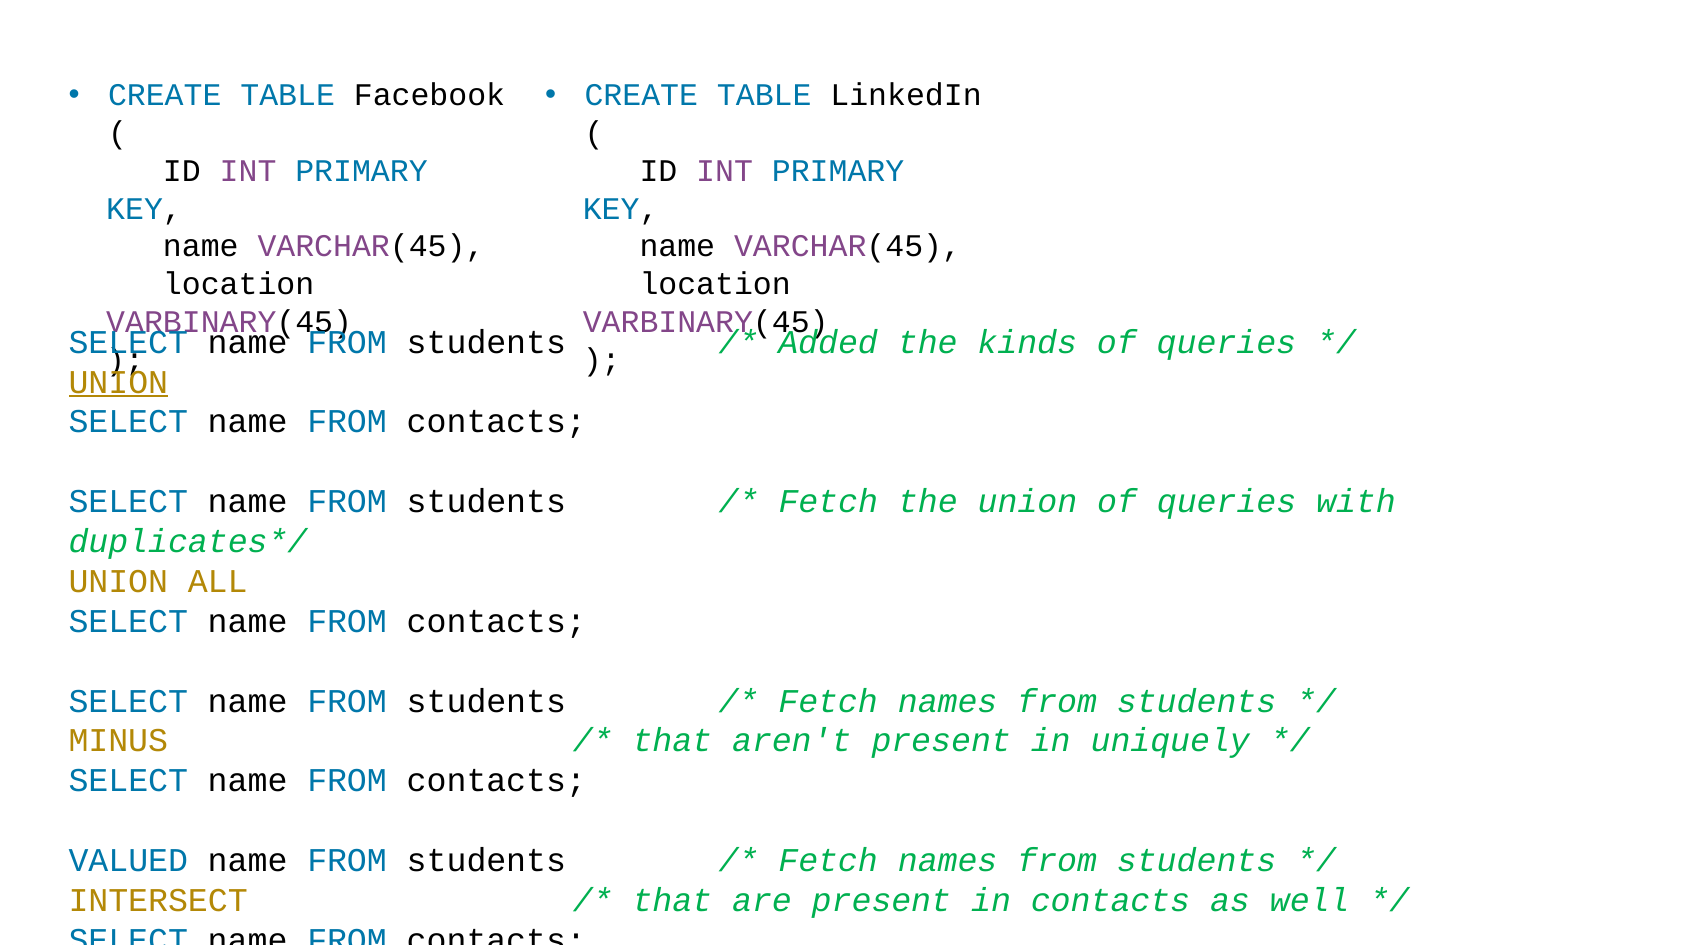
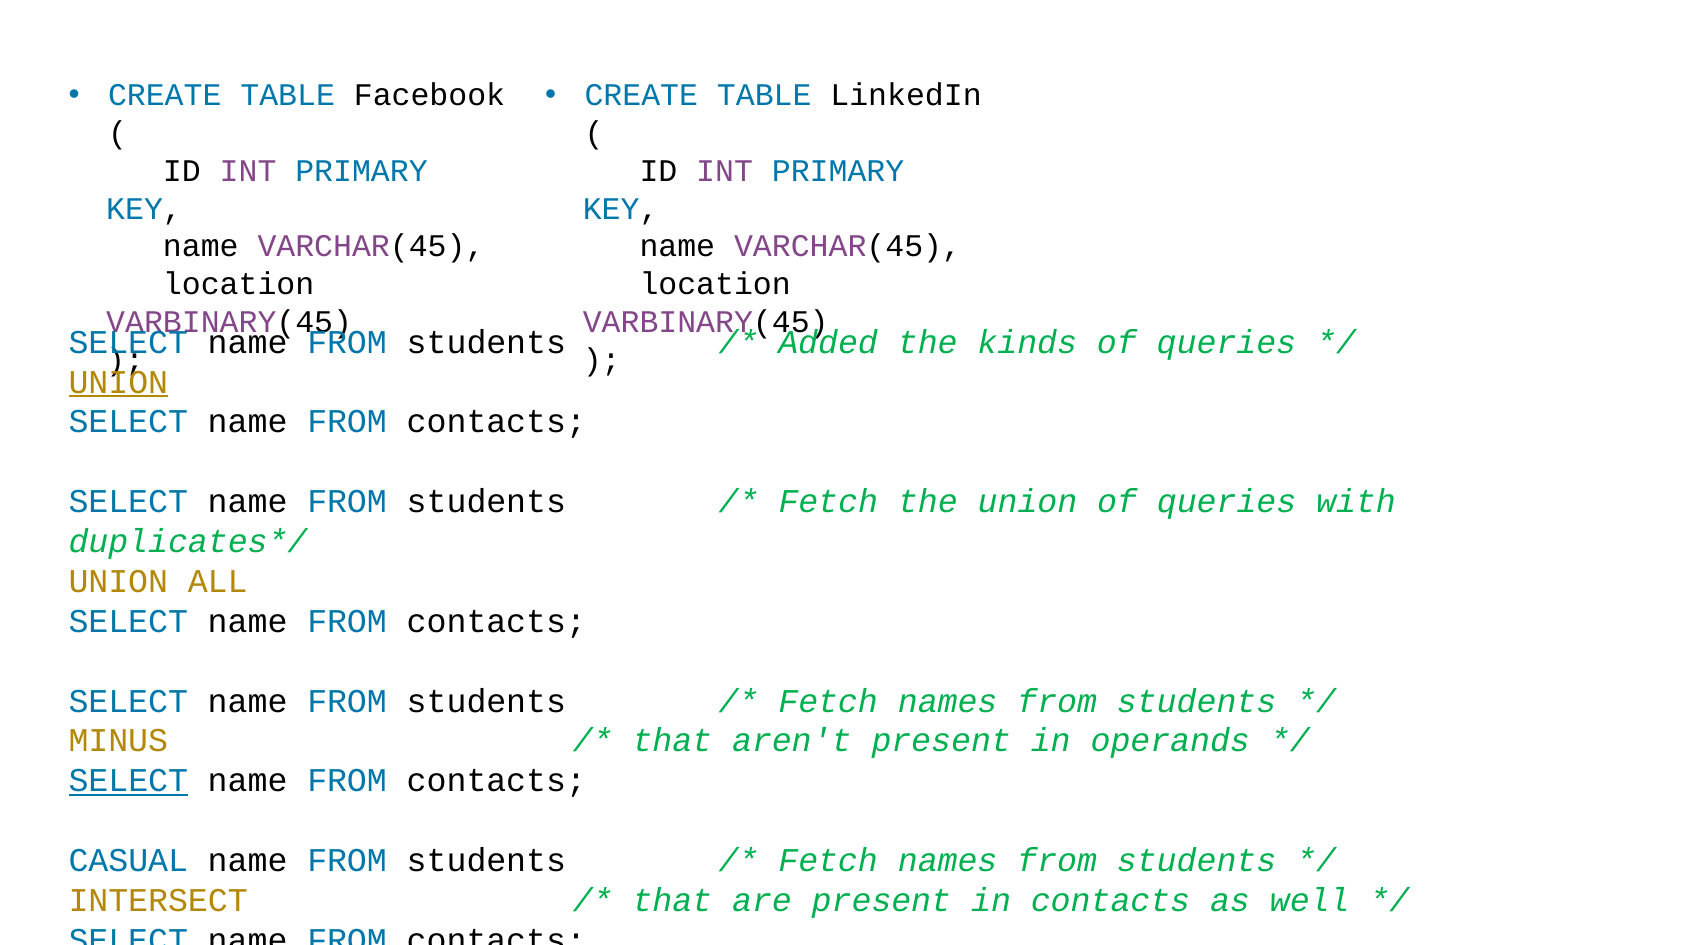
uniquely: uniquely -> operands (1170, 741)
SELECT underline: none -> present (128, 781)
VALUED: VALUED -> CASUAL (128, 861)
